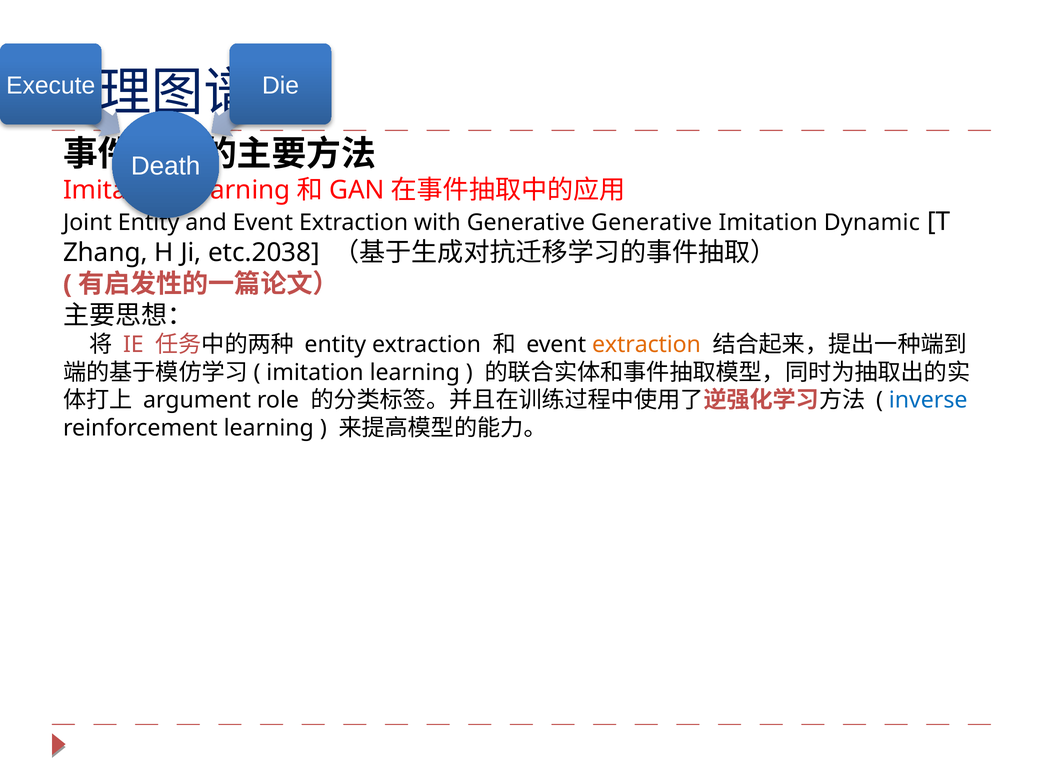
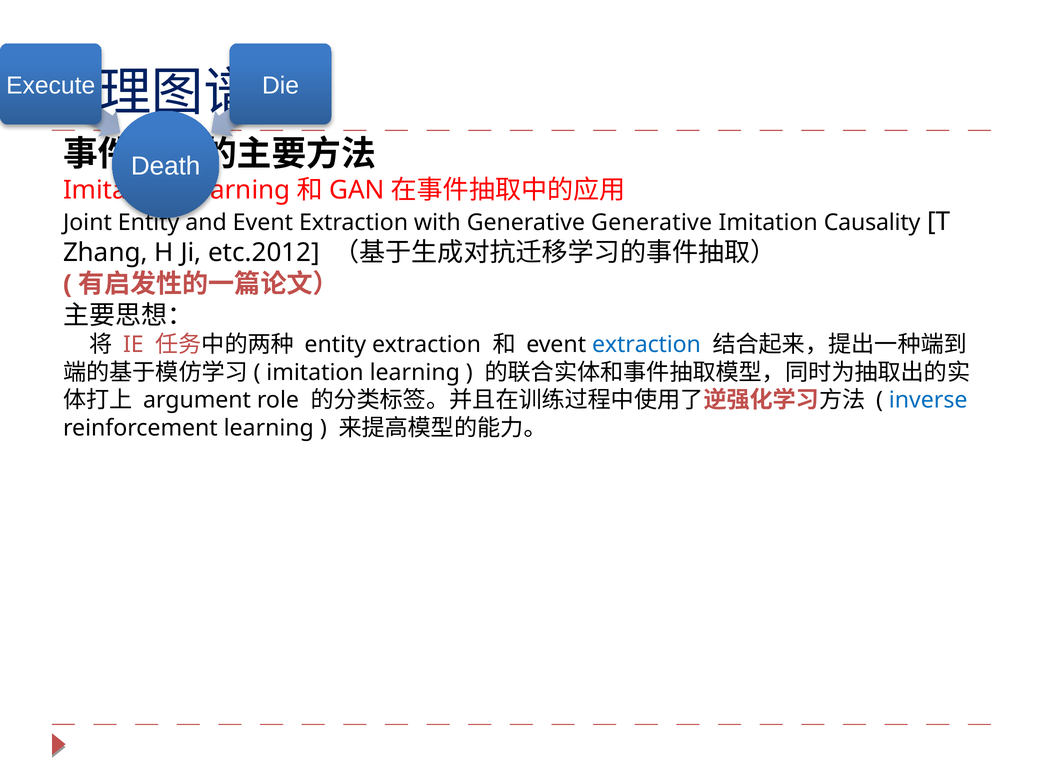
Dynamic: Dynamic -> Causality (872, 223)
etc.2038: etc.2038 -> etc.2012 (264, 253)
extraction colour: orange -> blue (646, 345)
